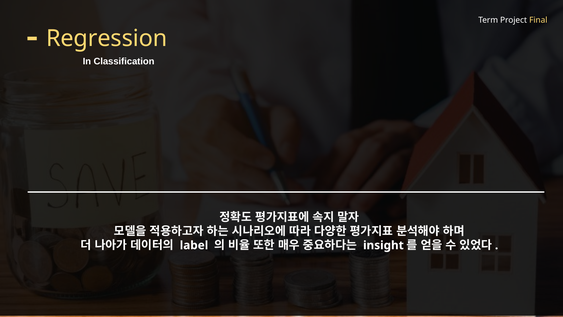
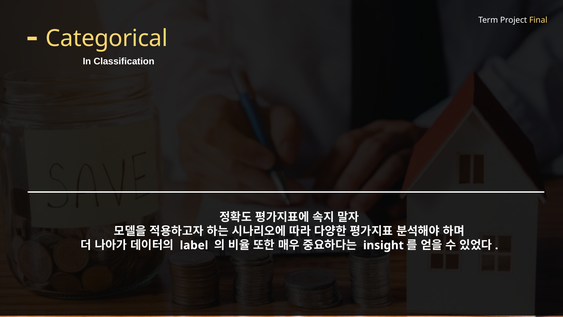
Regression: Regression -> Categorical (107, 38)
